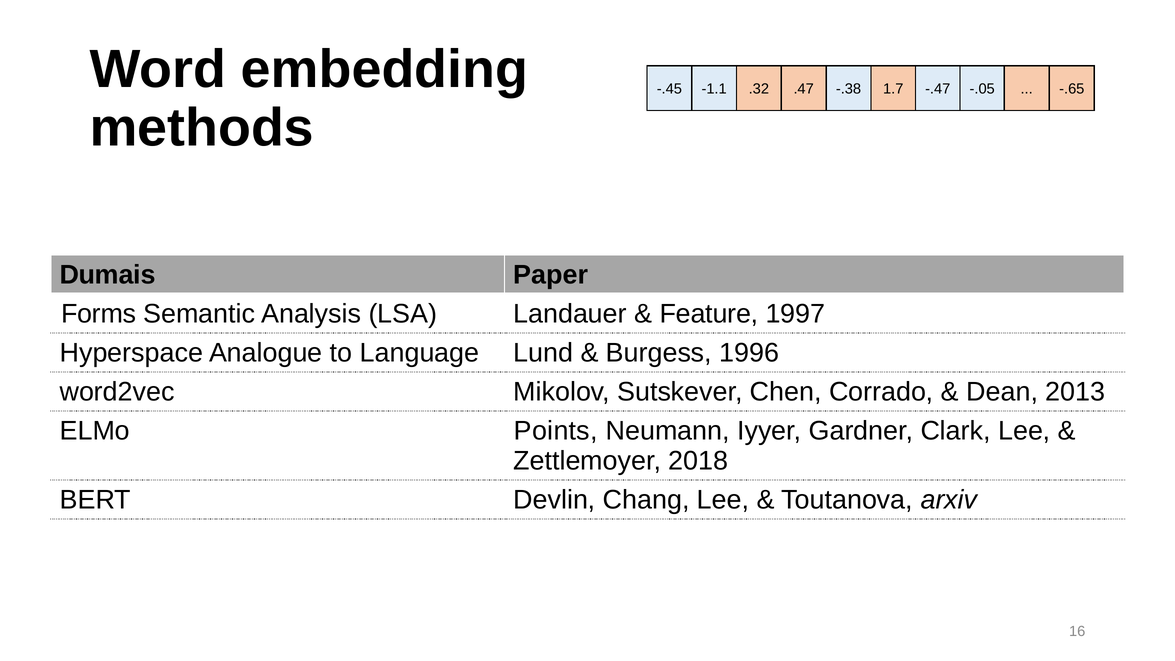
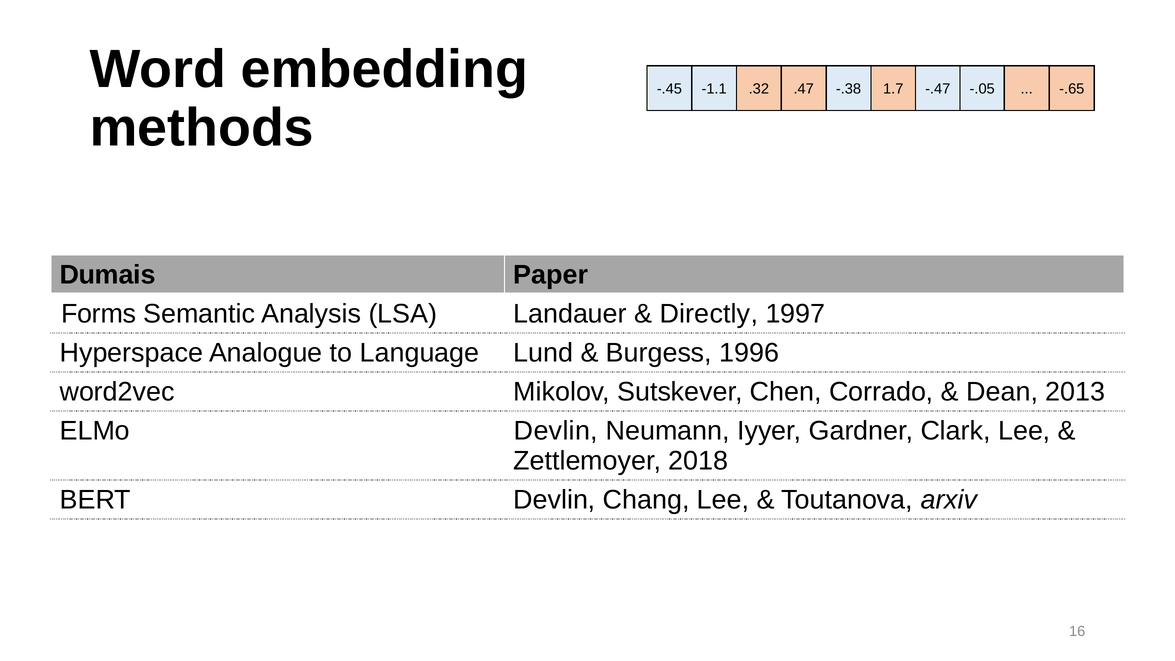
Feature: Feature -> Directly (709, 314)
ELMo Points: Points -> Devlin (556, 431)
